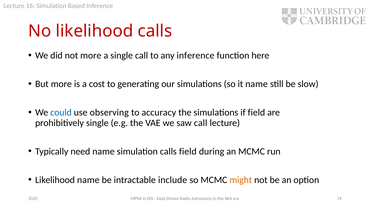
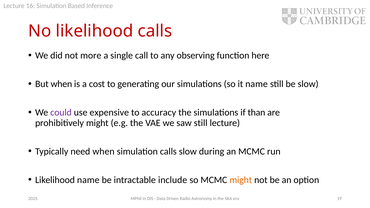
any inference: inference -> observing (196, 56)
But more: more -> when (61, 84)
could colour: blue -> purple (61, 113)
observing: observing -> expensive (109, 113)
if field: field -> than (256, 113)
prohibitively single: single -> might (97, 123)
saw call: call -> still (201, 123)
need name: name -> when (103, 151)
calls field: field -> slow (188, 151)
